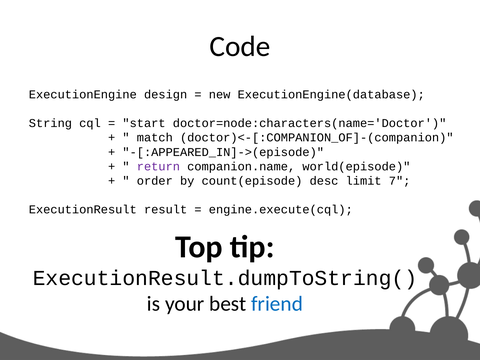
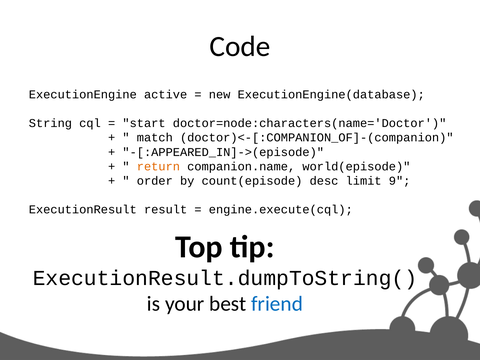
design: design -> active (166, 94)
return colour: purple -> orange (158, 166)
7: 7 -> 9 (400, 181)
